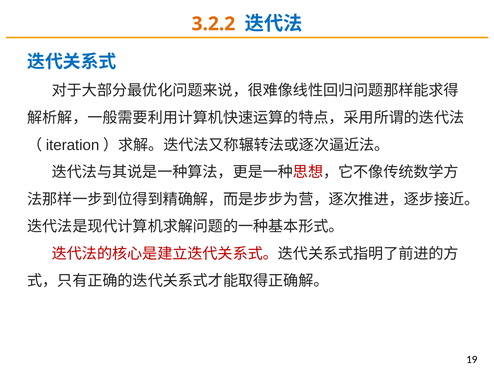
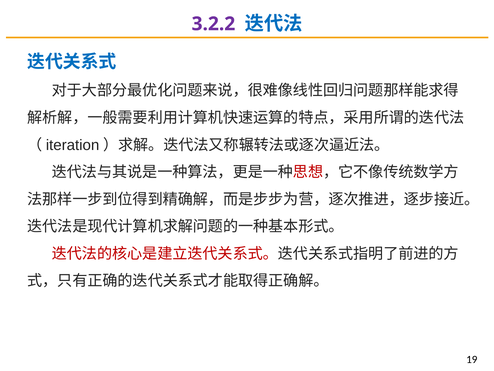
3.2.2 colour: orange -> purple (213, 24)
